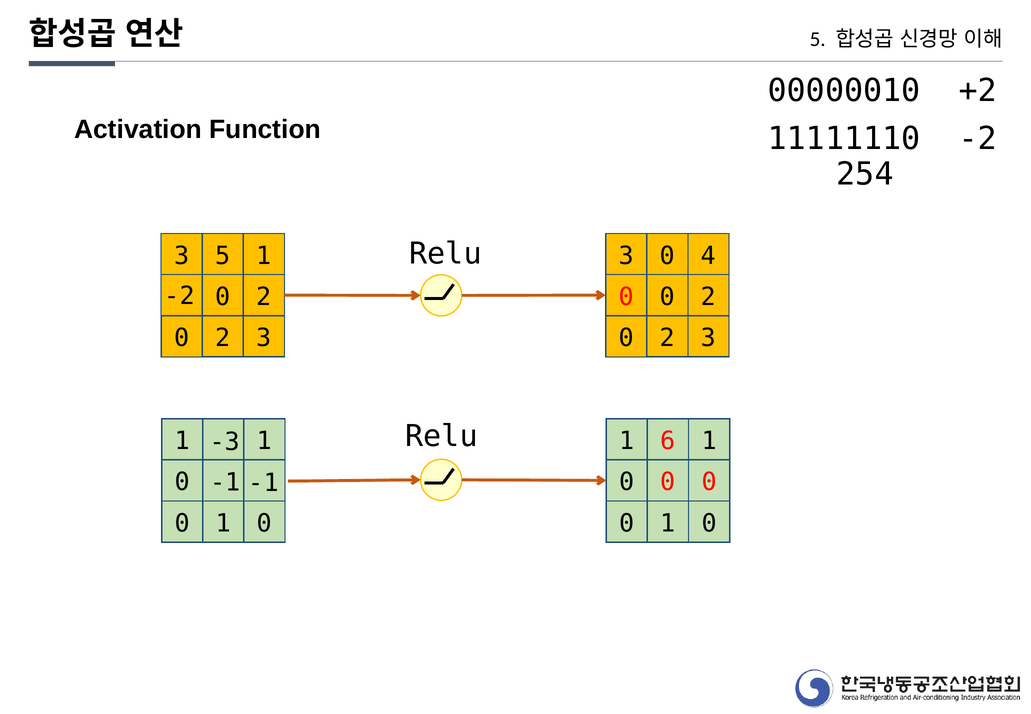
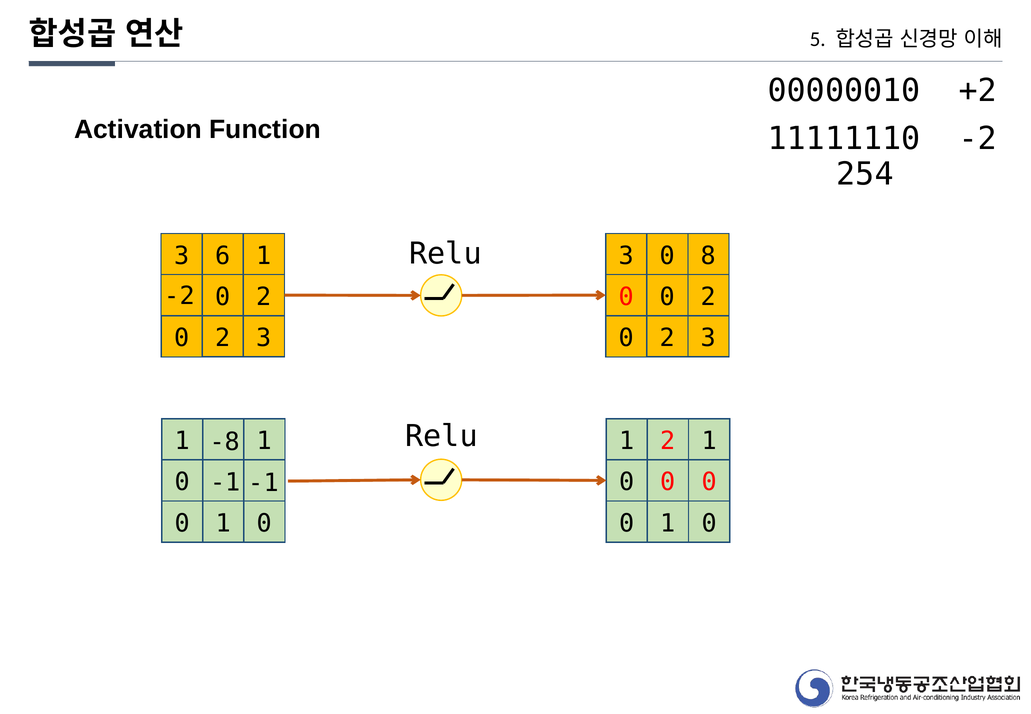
3 5: 5 -> 6 (223, 256)
4: 4 -> 8 (709, 256)
1 6: 6 -> 2 (668, 441)
-3: -3 -> -8 (225, 442)
